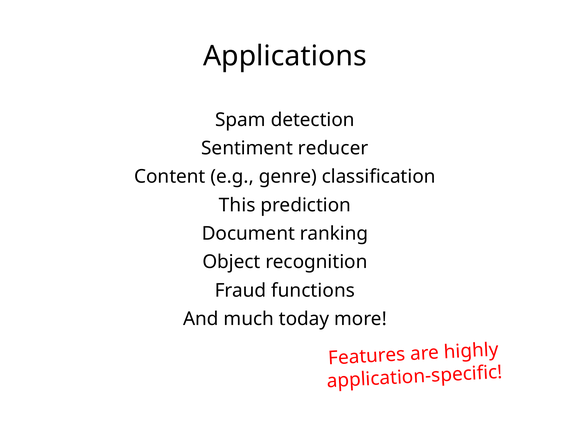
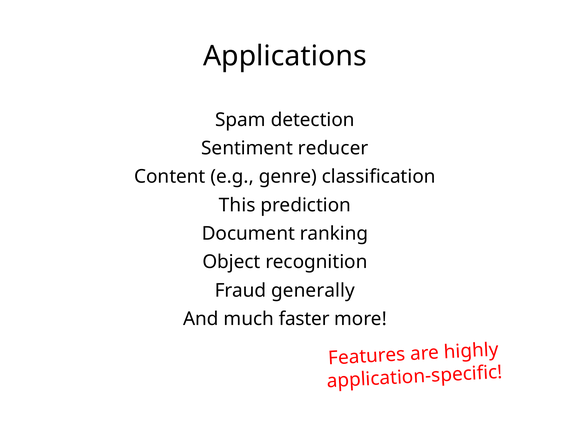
functions: functions -> generally (313, 291)
today: today -> faster (304, 319)
